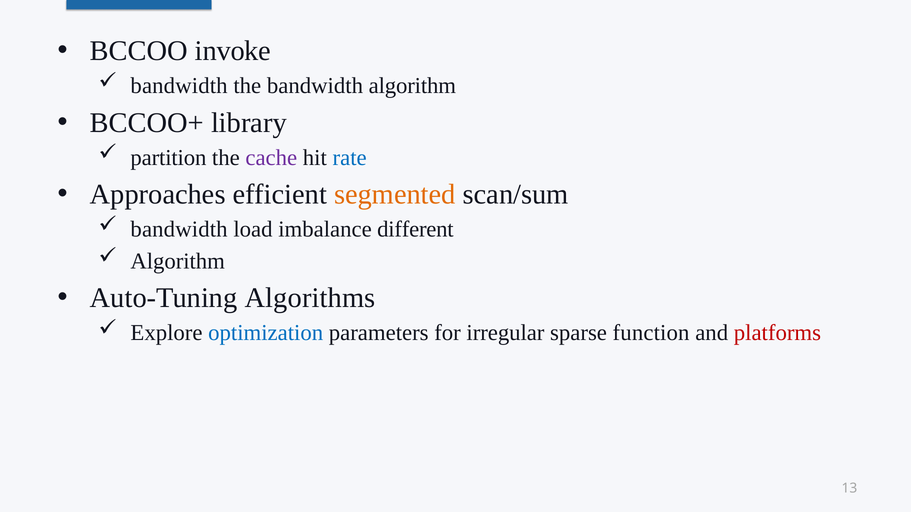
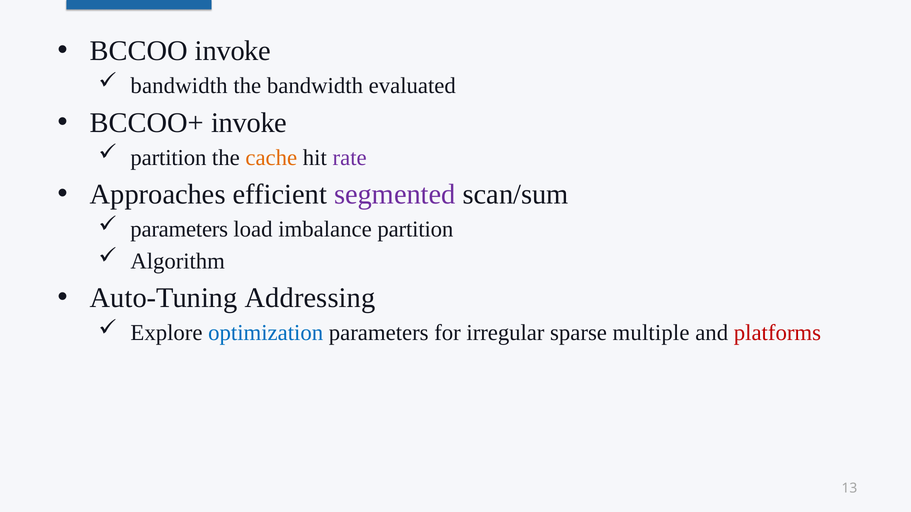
bandwidth algorithm: algorithm -> evaluated (412, 86)
BCCOO+ library: library -> invoke (249, 123)
cache colour: purple -> orange (271, 158)
rate colour: blue -> purple (350, 158)
segmented colour: orange -> purple (395, 195)
bandwidth: bandwidth -> parameters (179, 229)
imbalance different: different -> partition (415, 229)
Algorithms: Algorithms -> Addressing (310, 298)
function: function -> multiple (651, 333)
